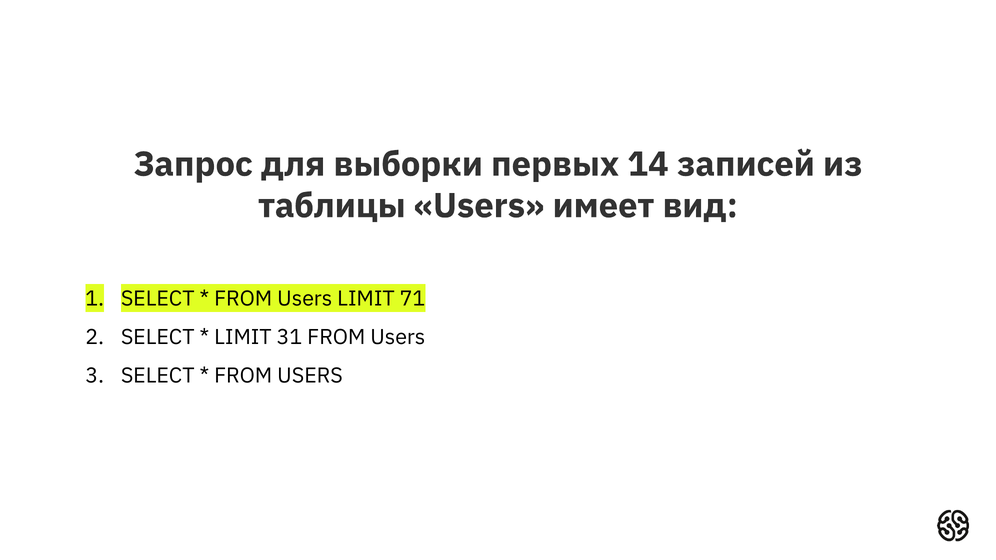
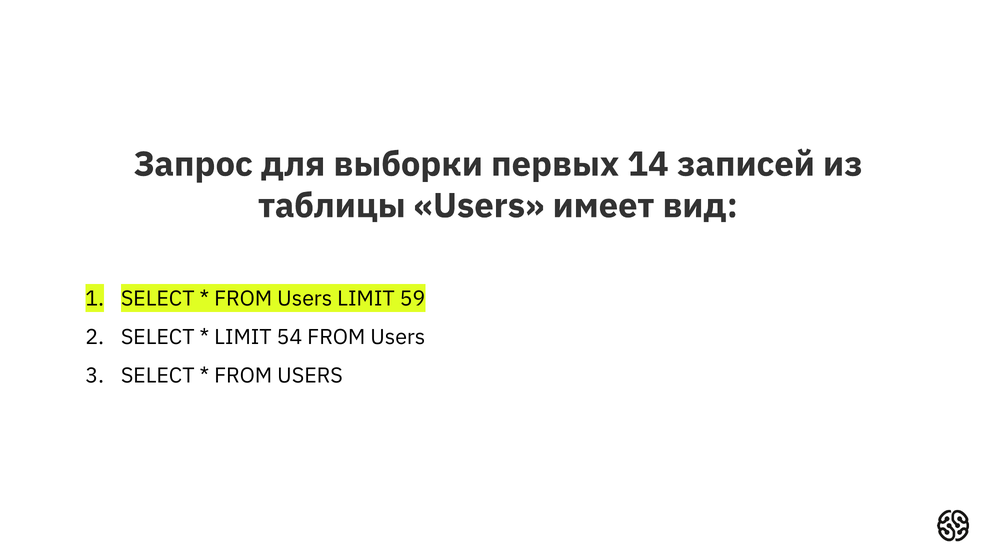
71: 71 -> 59 (412, 299)
31: 31 -> 54 (289, 337)
